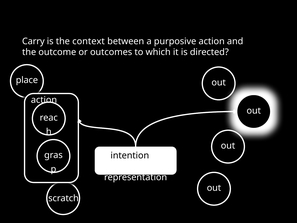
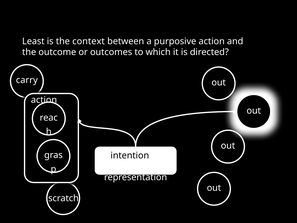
Carry: Carry -> Least (33, 41)
place: place -> carry (27, 80)
